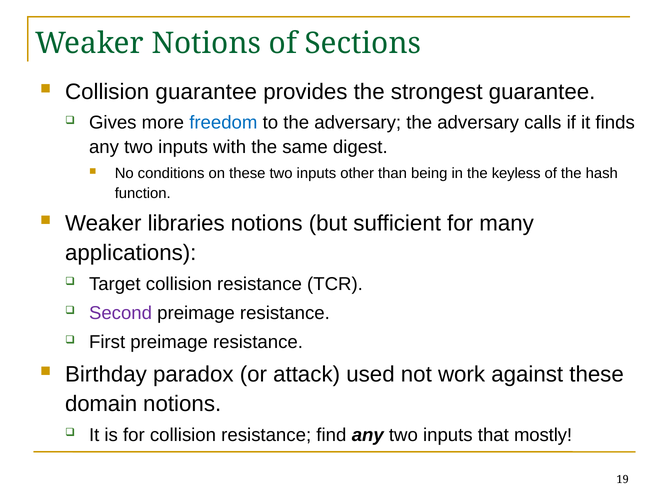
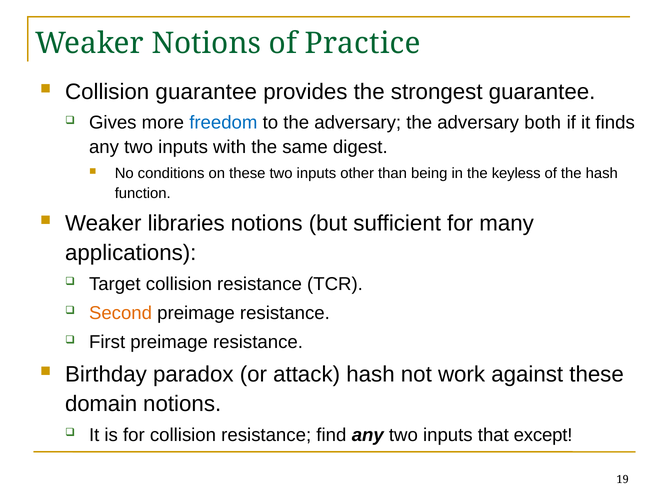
Sections: Sections -> Practice (363, 44)
calls: calls -> both (543, 123)
Second colour: purple -> orange (121, 313)
attack used: used -> hash (370, 374)
mostly: mostly -> except (543, 435)
